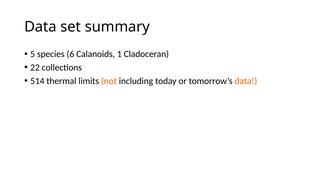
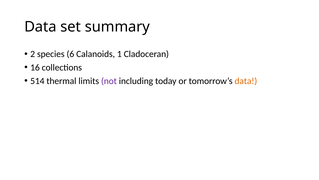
5: 5 -> 2 (33, 54)
22: 22 -> 16 (35, 67)
not colour: orange -> purple (109, 81)
